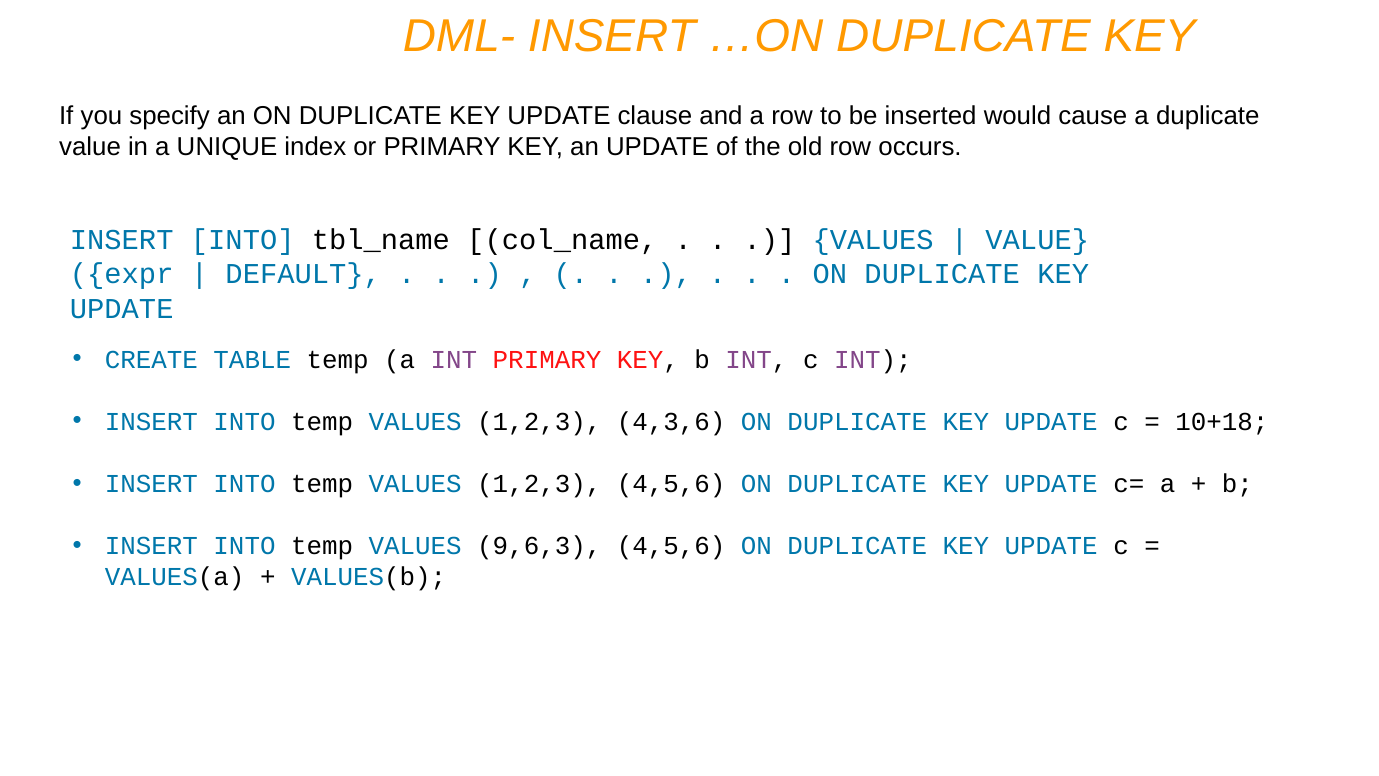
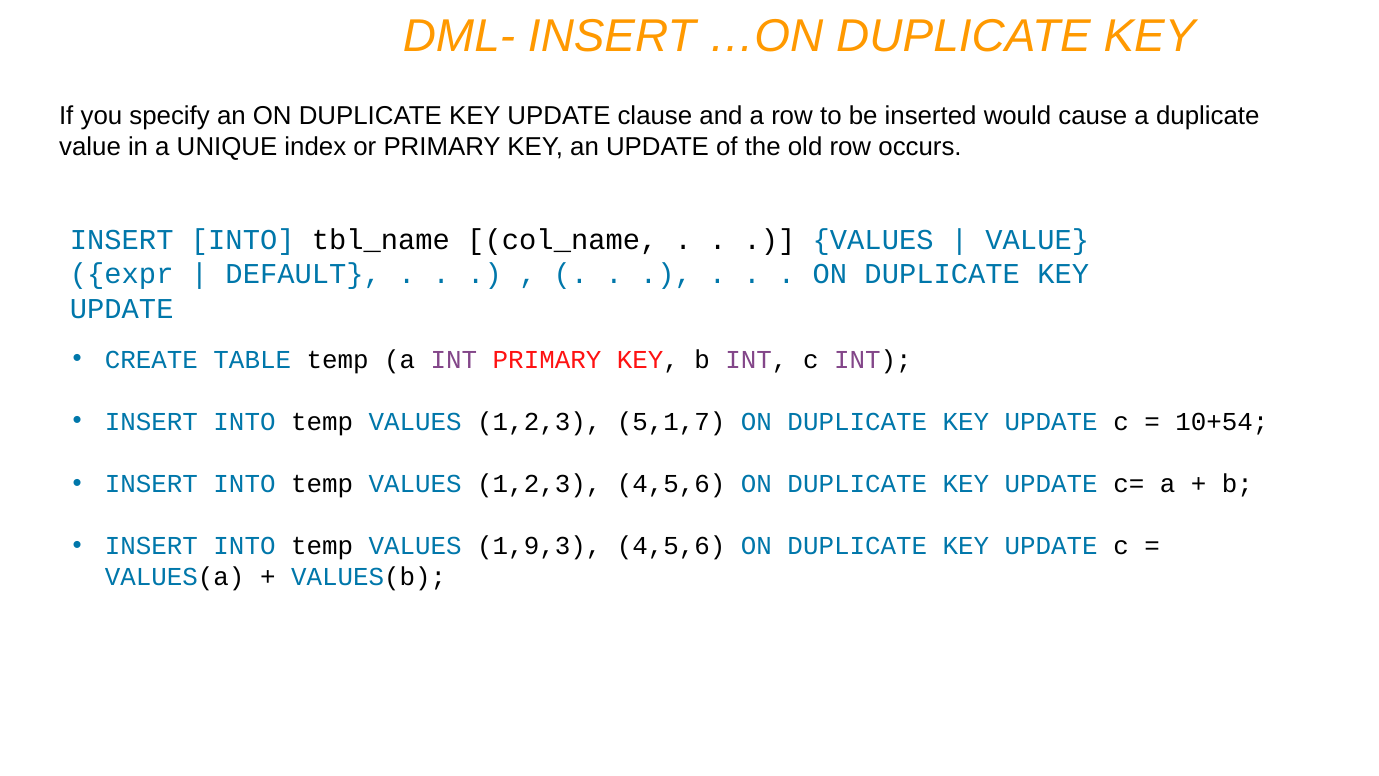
4,3,6: 4,3,6 -> 5,1,7 (671, 422)
10+18: 10+18 -> 10+54 (1222, 422)
9,6,3: 9,6,3 -> 1,9,3 (539, 546)
